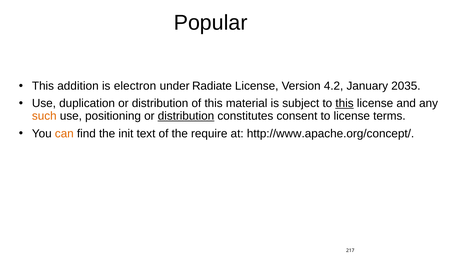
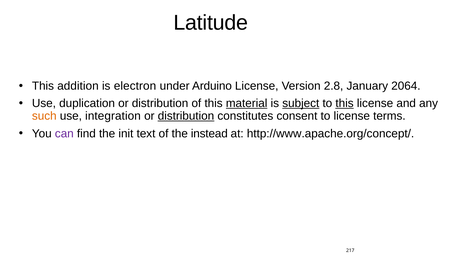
Popular: Popular -> Latitude (211, 23)
Radiate: Radiate -> Arduino (212, 86)
4.2: 4.2 -> 2.8 (334, 86)
2035: 2035 -> 2064 (406, 86)
material underline: none -> present (247, 103)
subject underline: none -> present (301, 103)
positioning: positioning -> integration (113, 116)
can colour: orange -> purple (64, 133)
require: require -> instead (209, 133)
